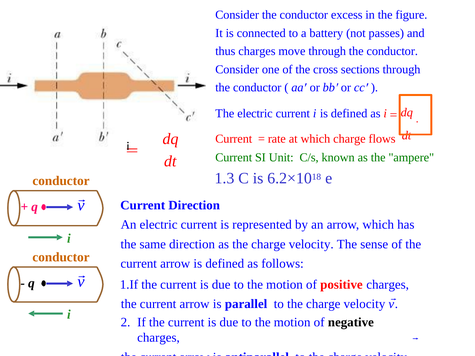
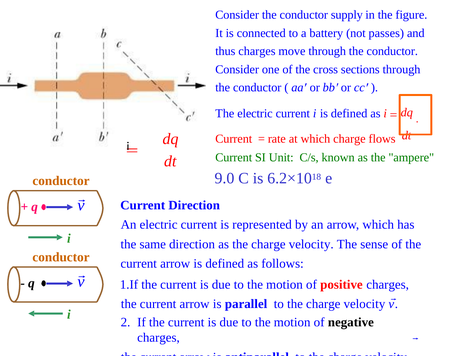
excess: excess -> supply (347, 15)
1.3: 1.3 -> 9.0 (224, 178)
